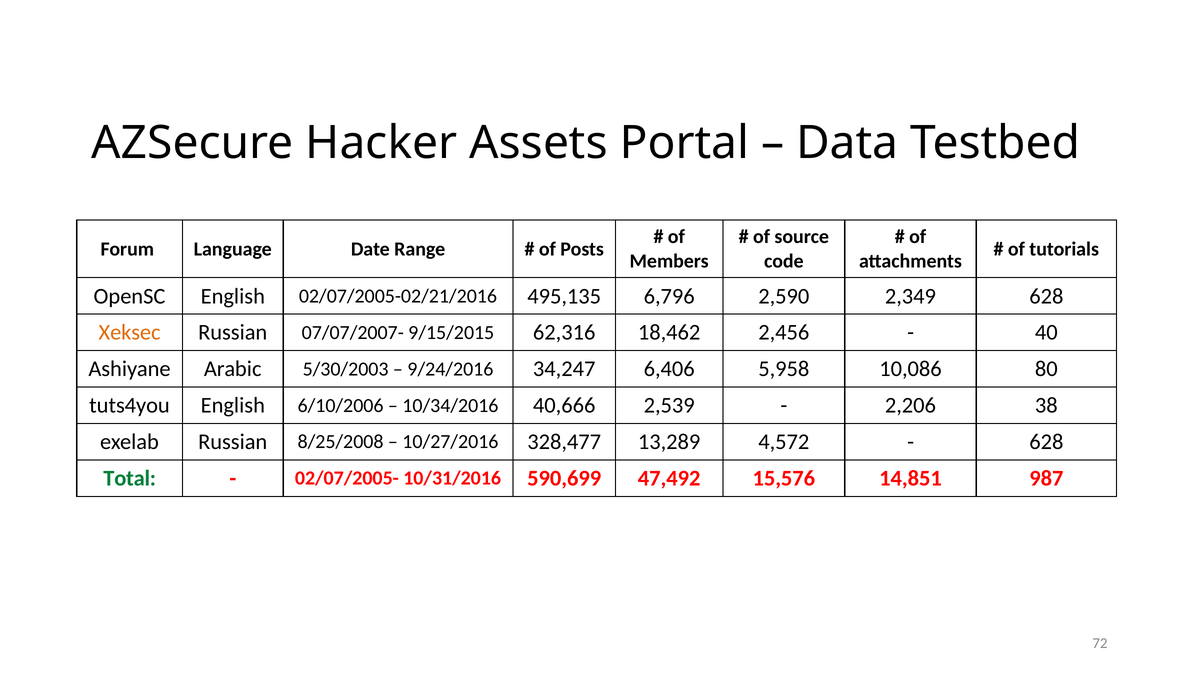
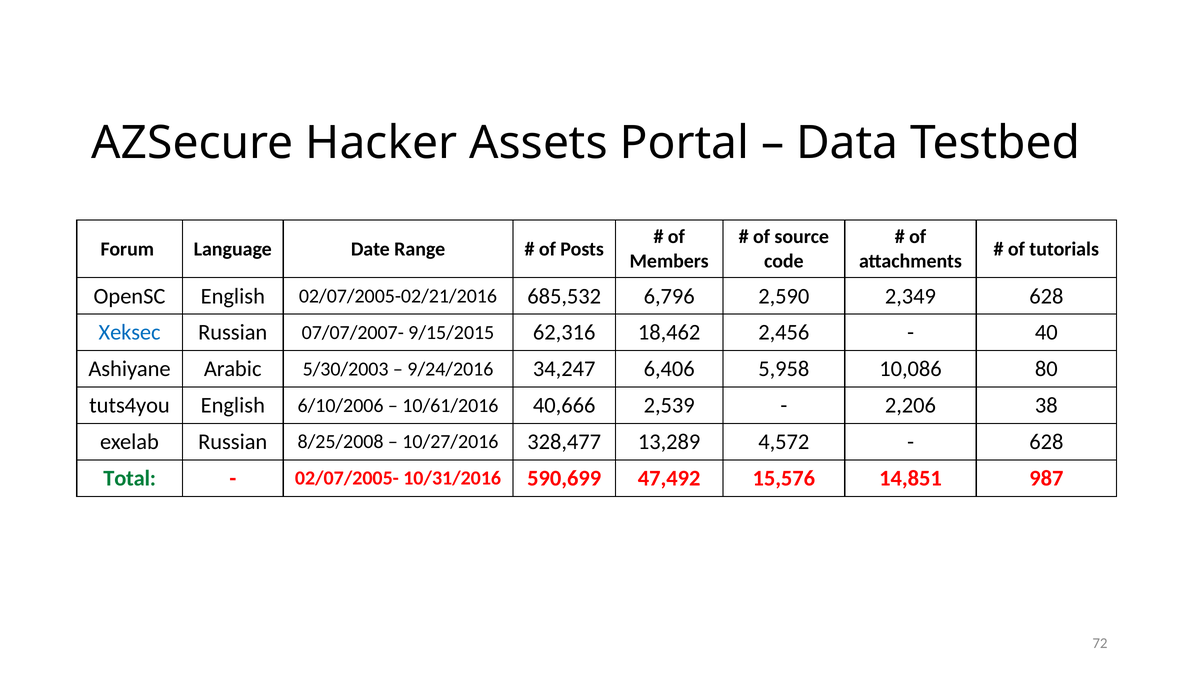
495,135: 495,135 -> 685,532 (564, 296)
Xeksec colour: orange -> blue (130, 333)
10/34/2016: 10/34/2016 -> 10/61/2016 (450, 406)
